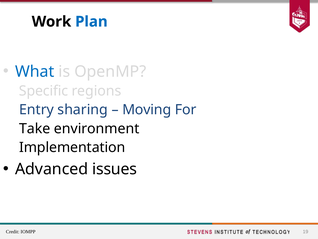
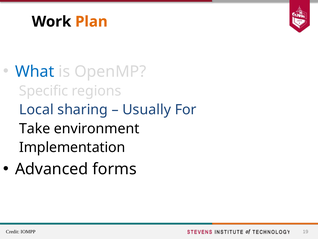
Plan colour: blue -> orange (91, 22)
Entry: Entry -> Local (36, 110)
Moving: Moving -> Usually (147, 110)
issues: issues -> forms (114, 169)
